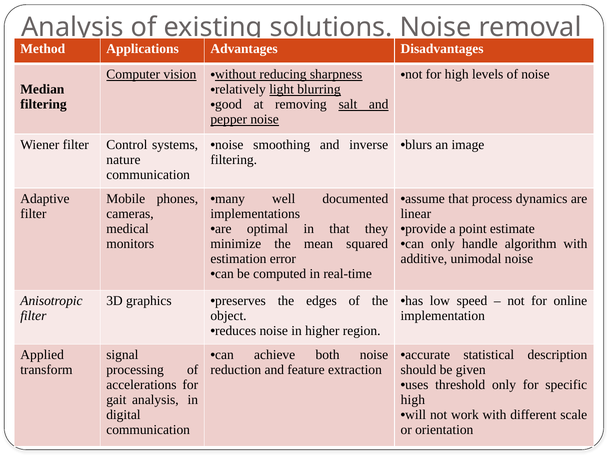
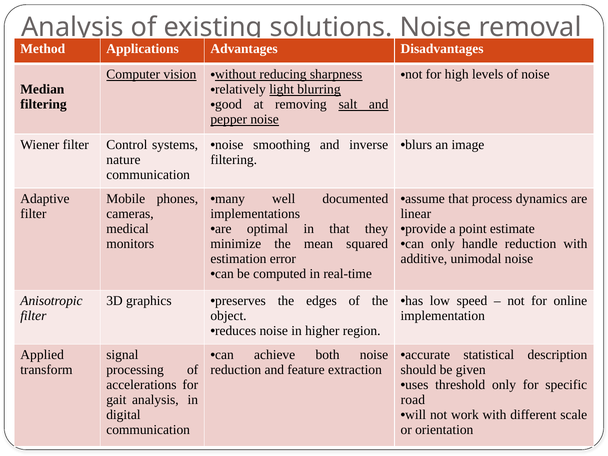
handle algorithm: algorithm -> reduction (531, 244)
high: high -> road (413, 400)
